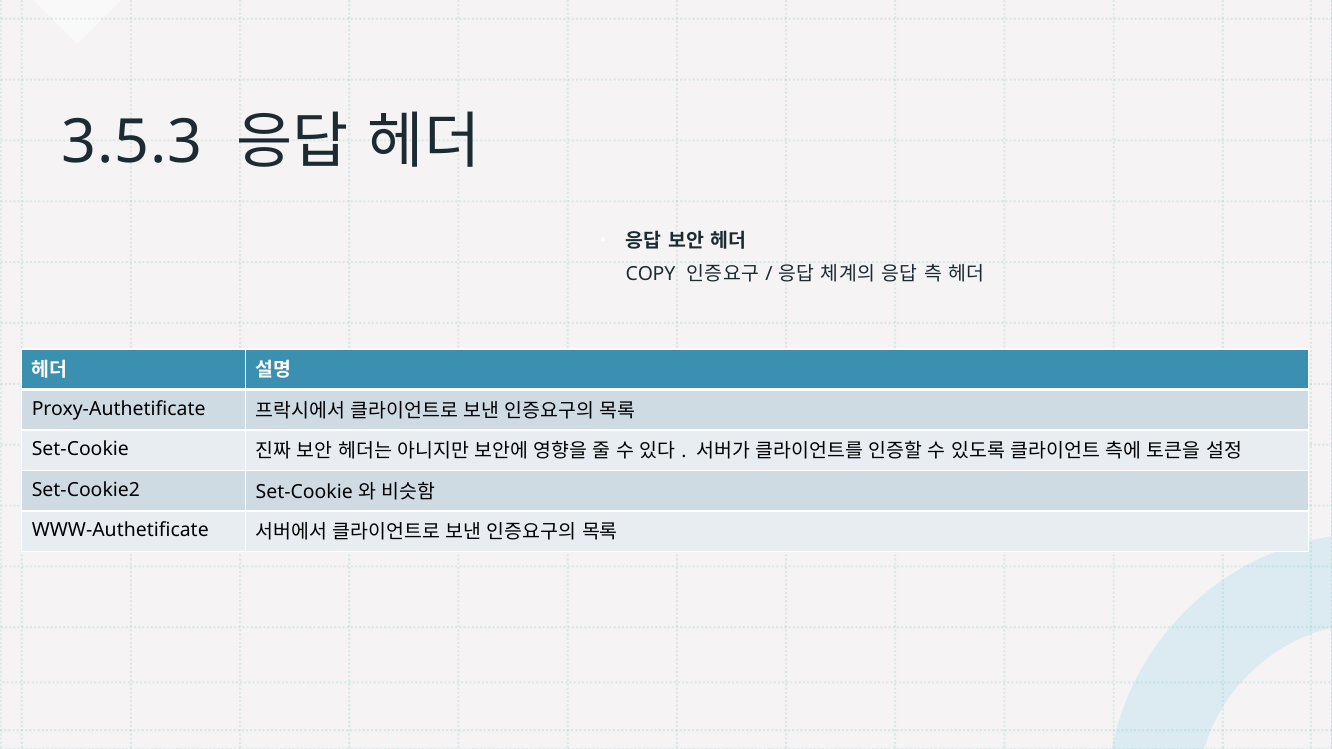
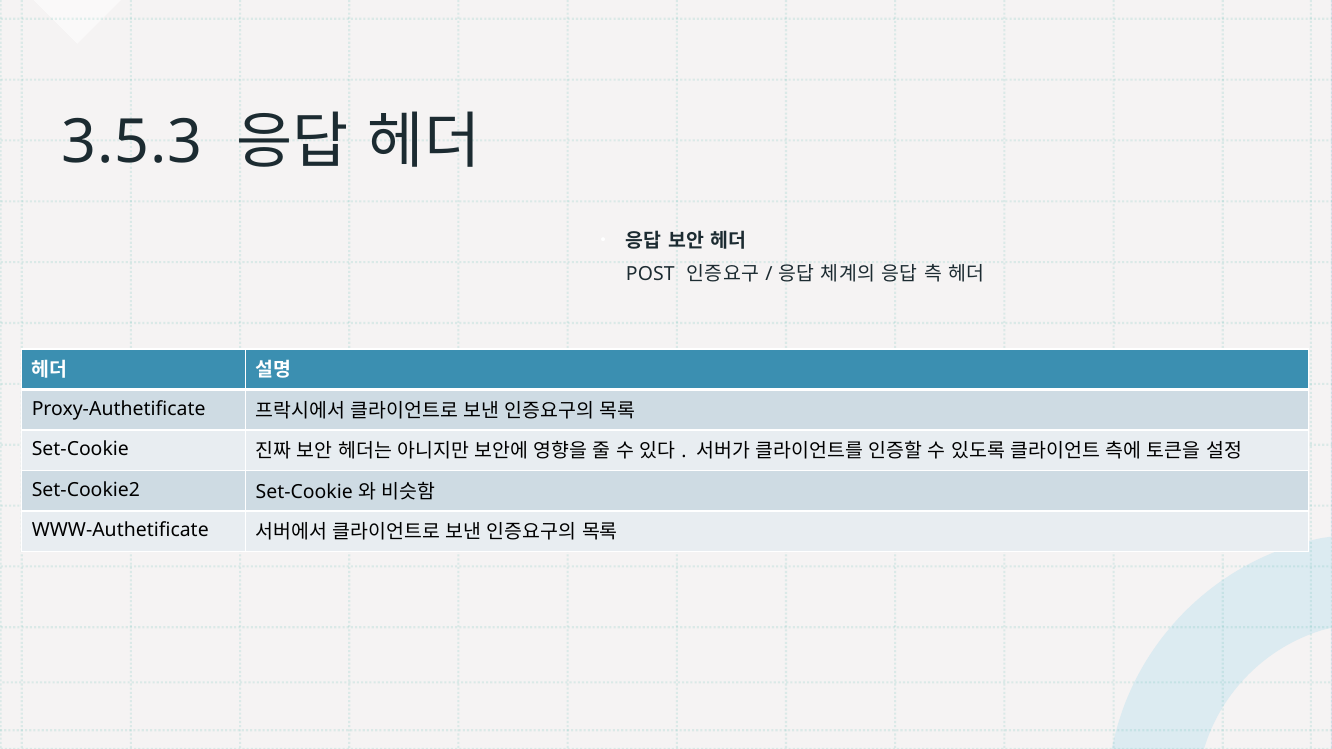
COPY: COPY -> POST (650, 274)
